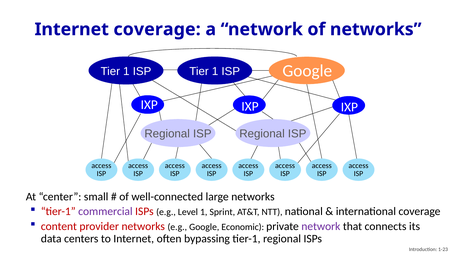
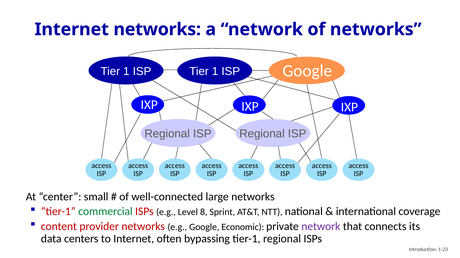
Internet coverage: coverage -> networks (157, 29)
commercial colour: purple -> green (105, 212)
Level 1: 1 -> 8 (204, 213)
